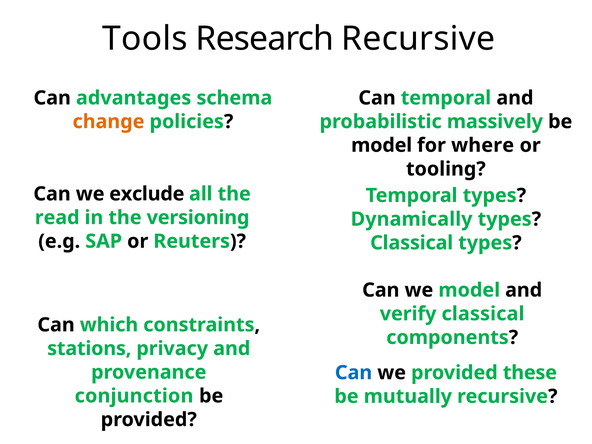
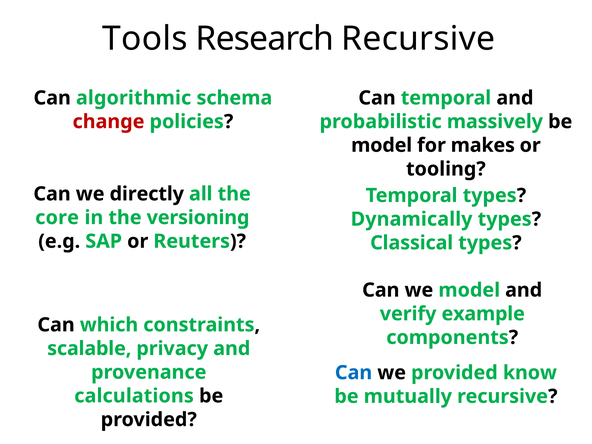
advantages: advantages -> algorithmic (134, 98)
change colour: orange -> red (108, 122)
where: where -> makes (483, 145)
exclude: exclude -> directly (147, 194)
read: read -> core (57, 218)
verify classical: classical -> example (483, 314)
stations: stations -> scalable (89, 349)
these: these -> know (530, 373)
conjunction: conjunction -> calculations (134, 396)
